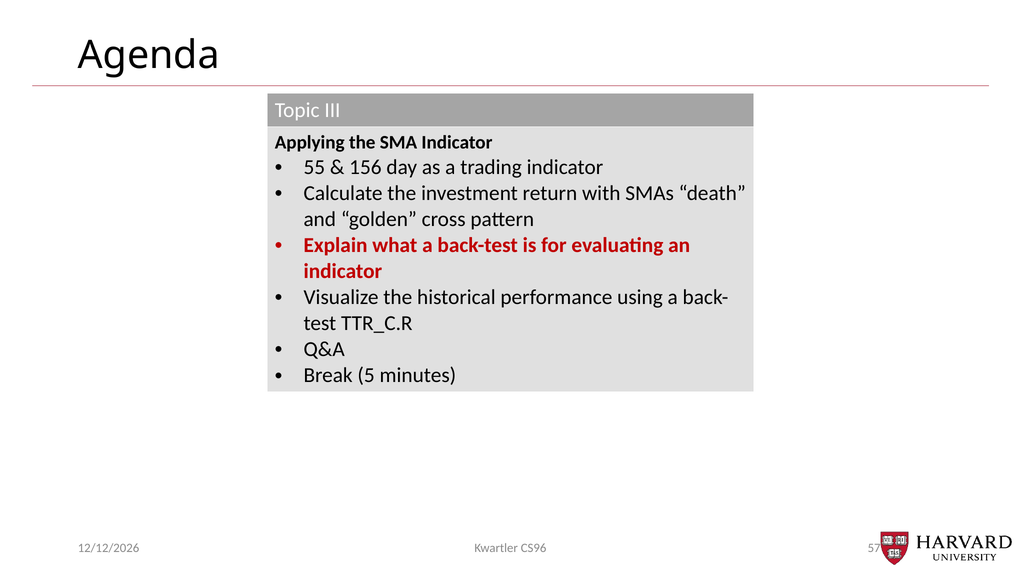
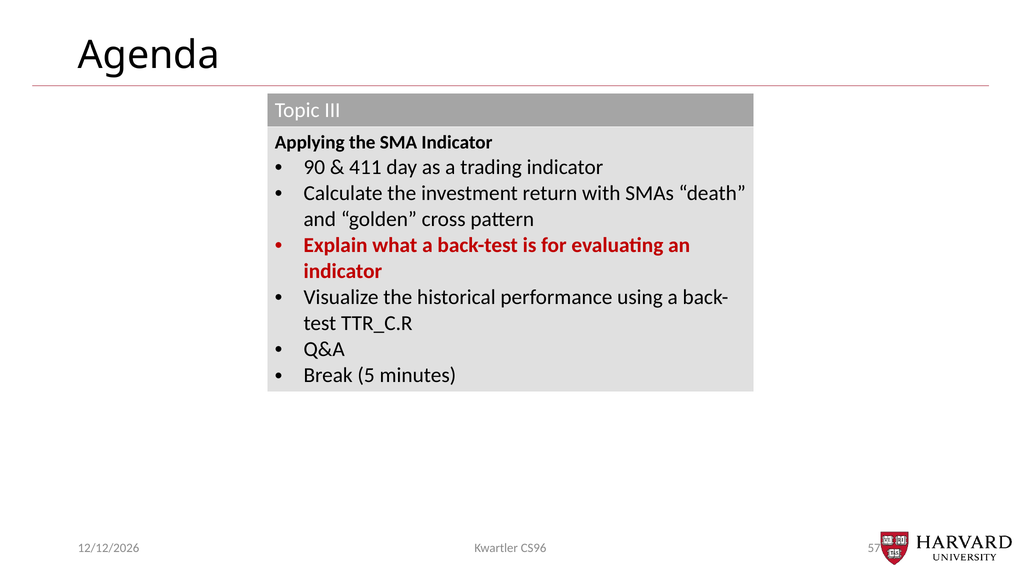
55: 55 -> 90 (314, 167)
156: 156 -> 411 (365, 167)
